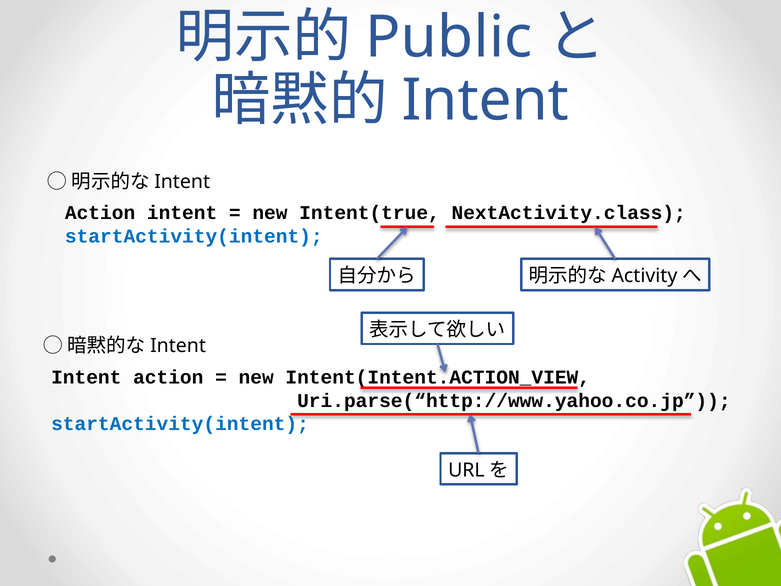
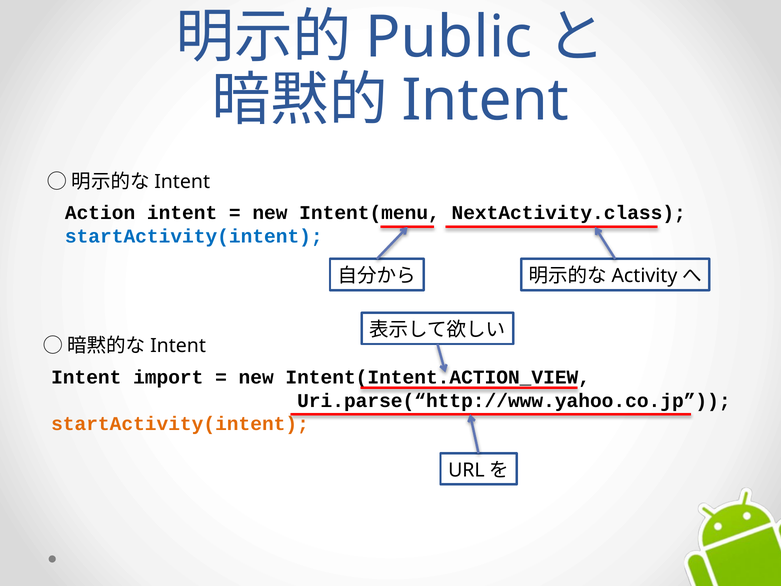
Intent(true: Intent(true -> Intent(menu (370, 213)
action: action -> import (168, 377)
startActivity(intent colour: blue -> orange (180, 424)
